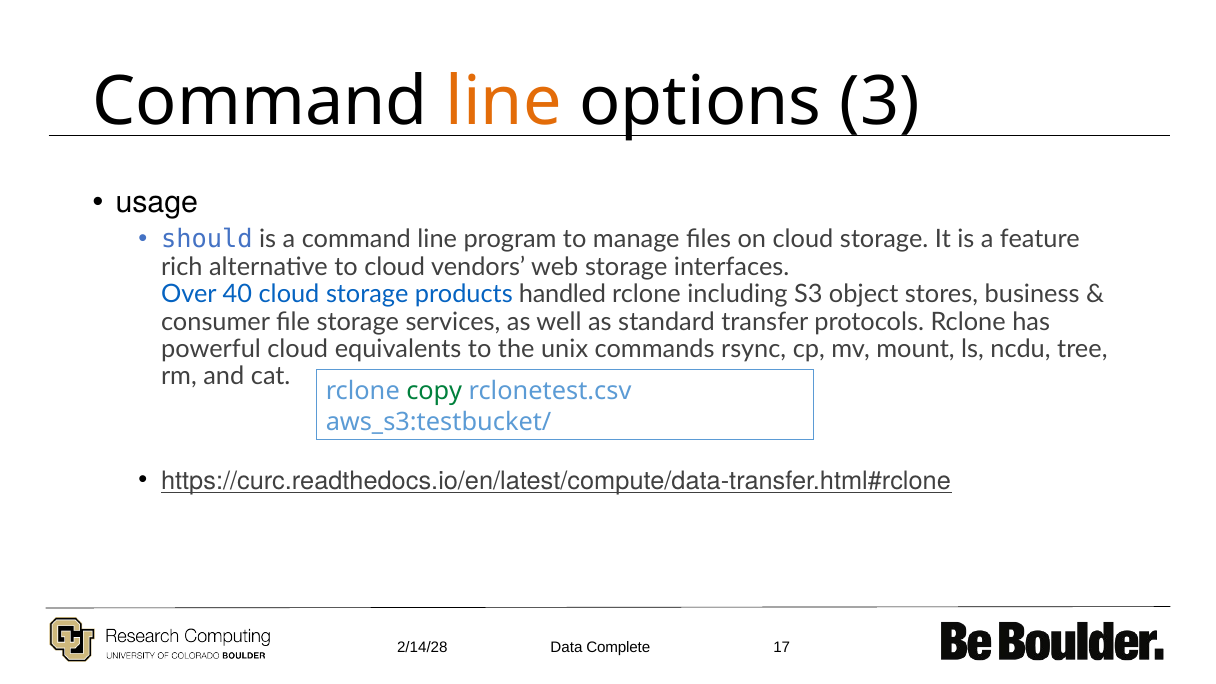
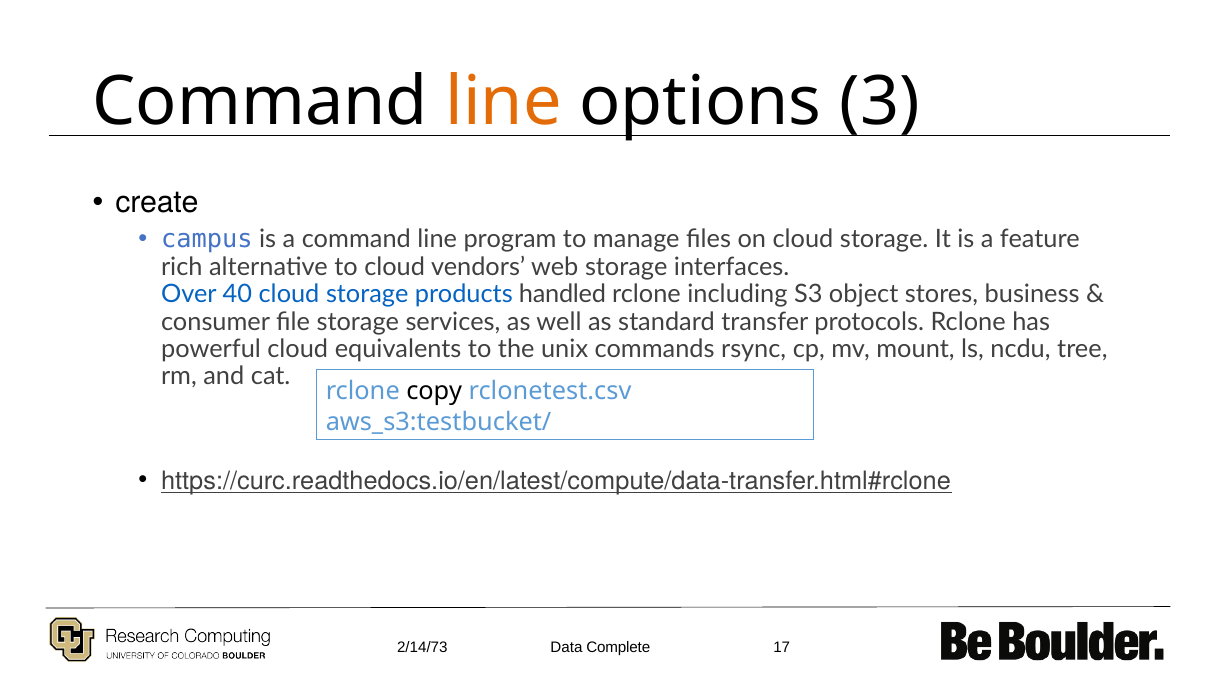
usage: usage -> create (157, 203)
should: should -> campus (207, 239)
copy colour: green -> black (434, 391)
2/14/28: 2/14/28 -> 2/14/73 (422, 647)
